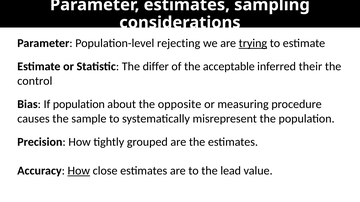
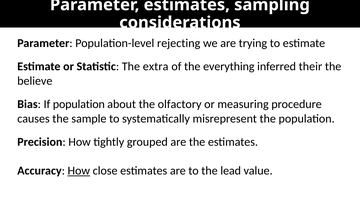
trying underline: present -> none (253, 43)
differ: differ -> extra (156, 67)
acceptable: acceptable -> everything (229, 67)
control: control -> believe (35, 81)
opposite: opposite -> olfactory (180, 105)
